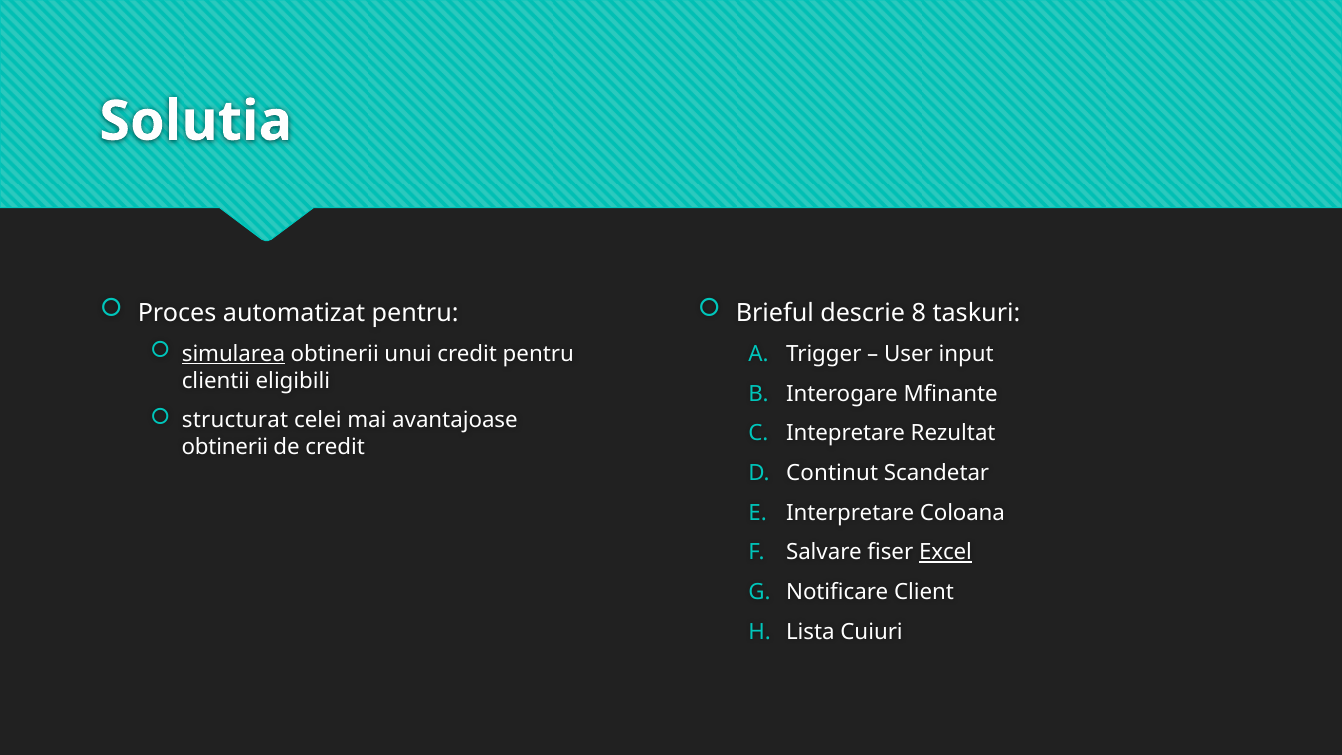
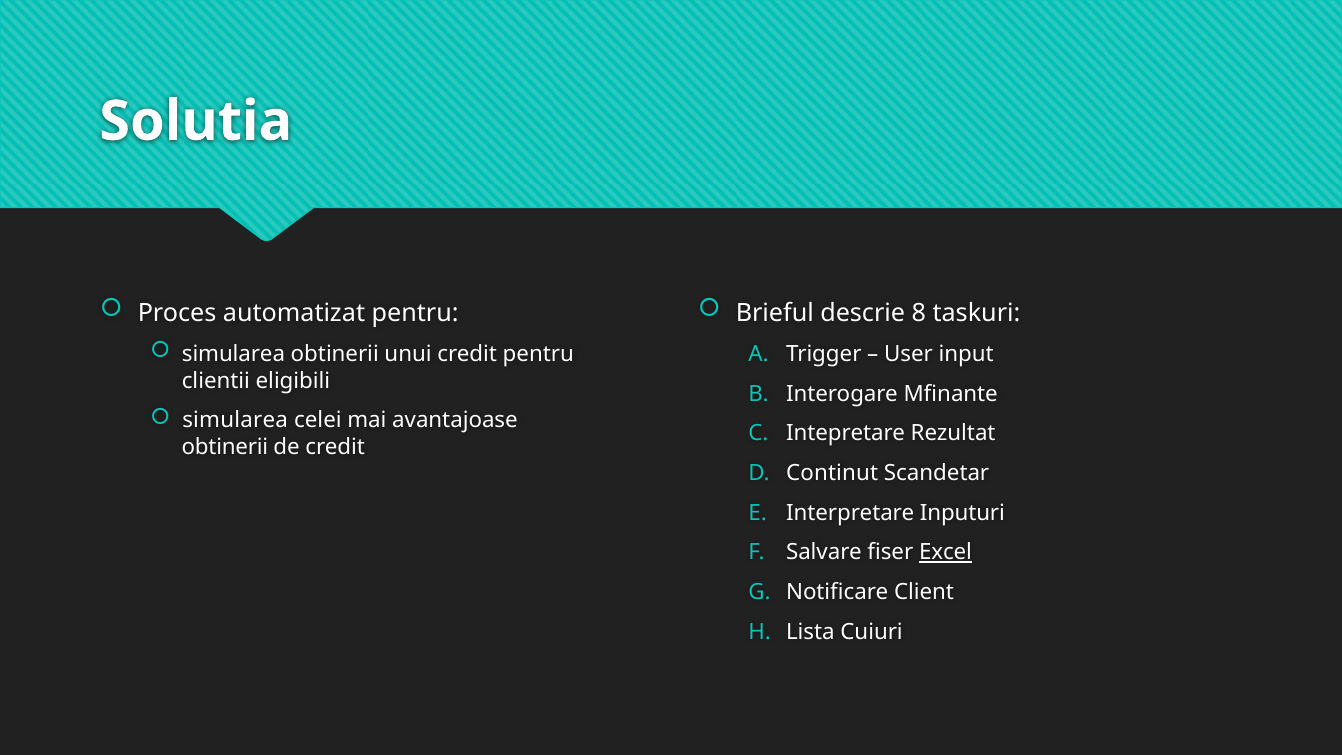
simularea underline: present -> none (233, 354)
structurat: structurat -> simularea (235, 420)
Coloana: Coloana -> Inputuri (962, 513)
